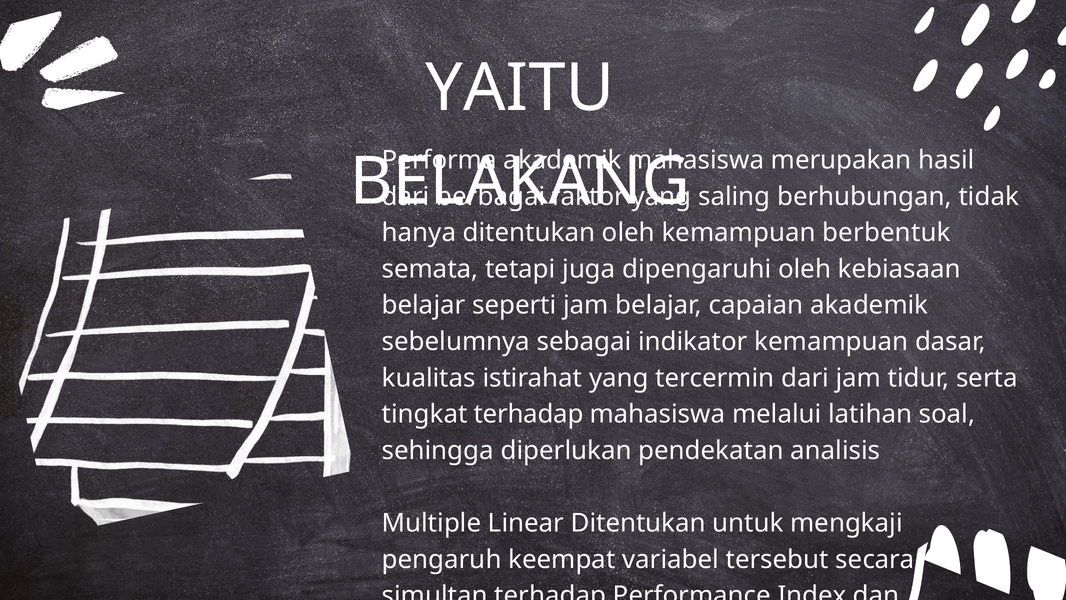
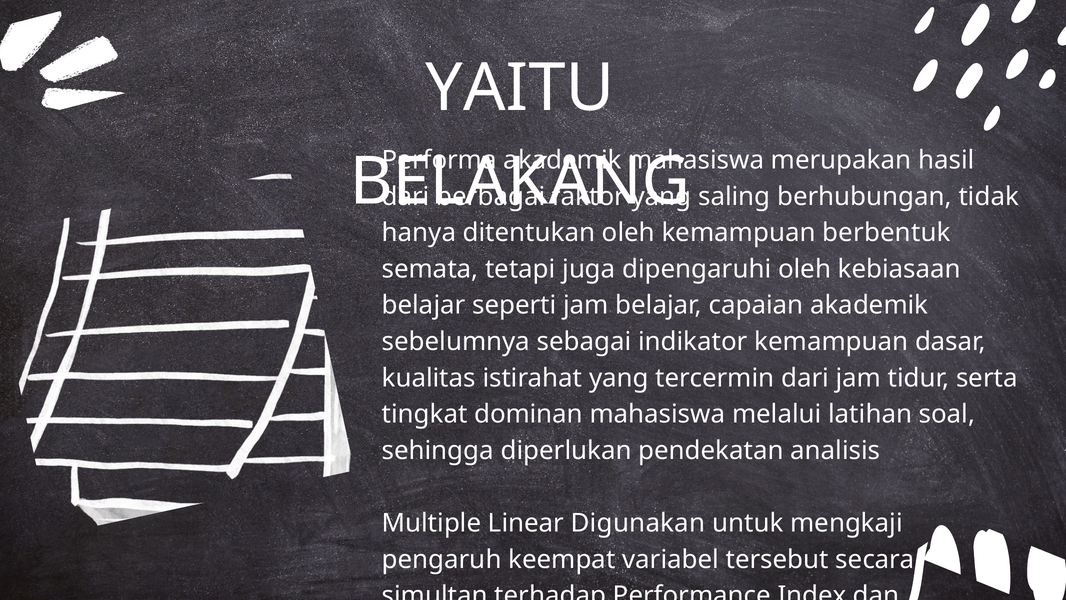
tingkat terhadap: terhadap -> dominan (529, 414)
Linear Ditentukan: Ditentukan -> Digunakan (638, 523)
